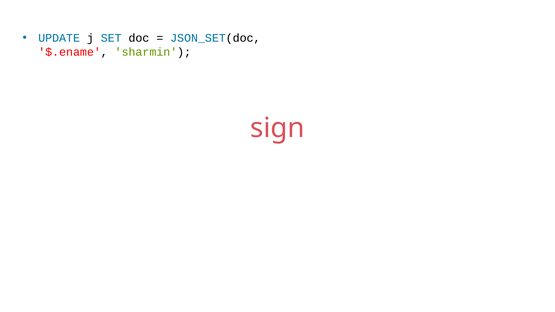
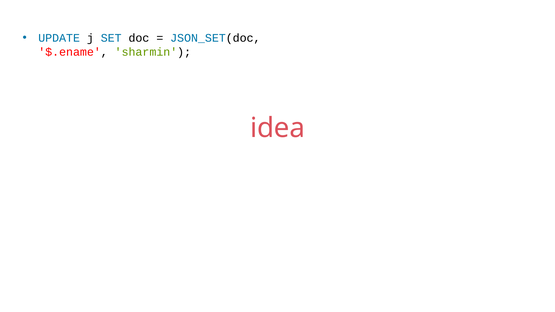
sign: sign -> idea (278, 128)
